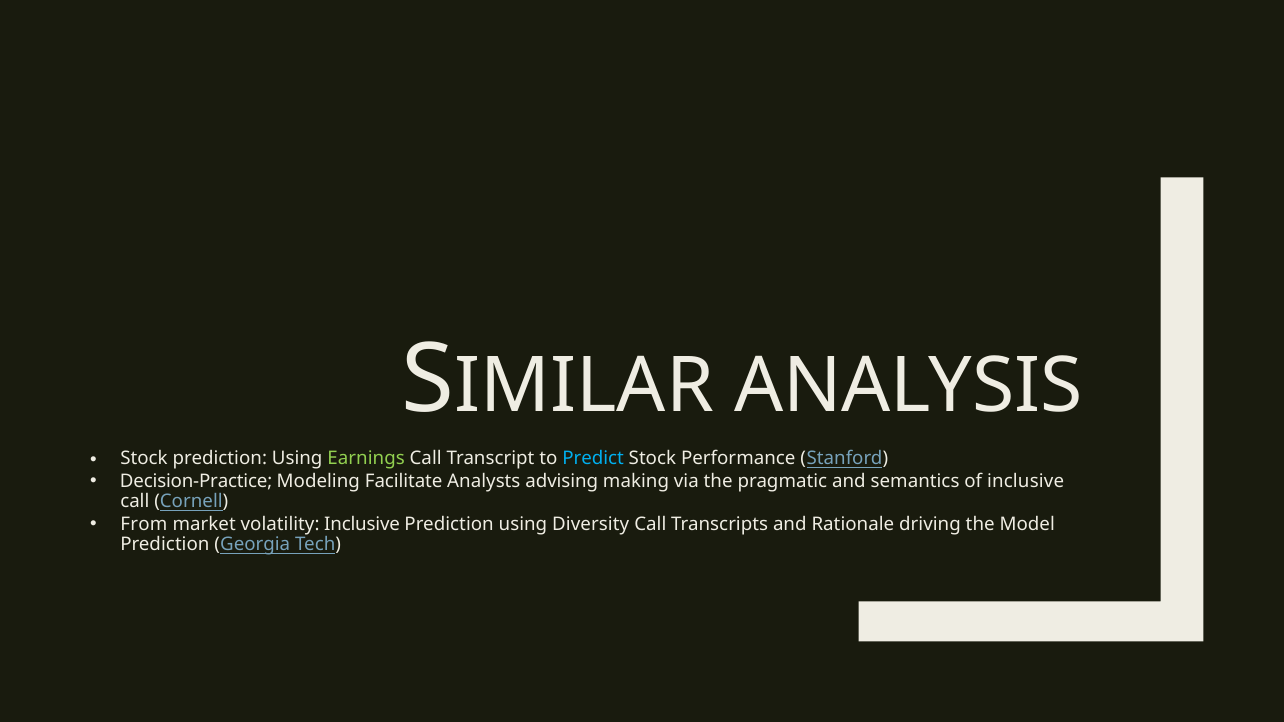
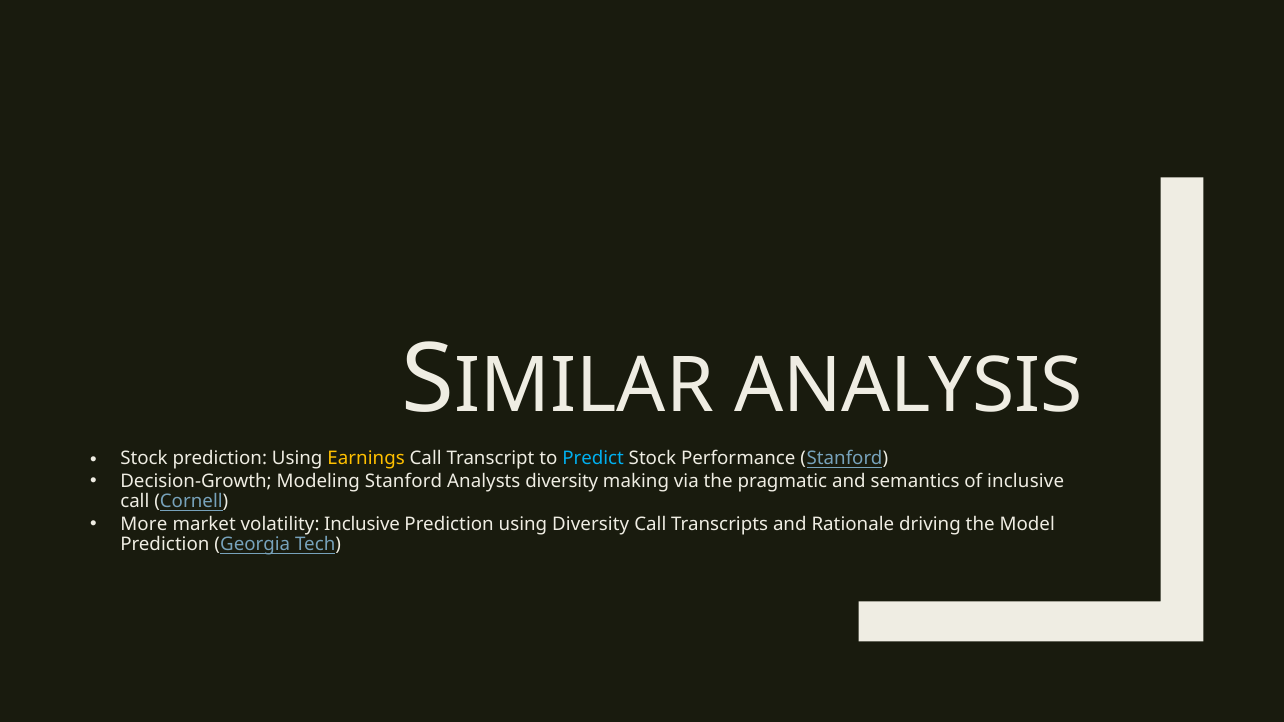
Earnings colour: light green -> yellow (366, 459)
Decision-Practice: Decision-Practice -> Decision-Growth (196, 482)
Modeling Facilitate: Facilitate -> Stanford (404, 482)
Analysts advising: advising -> diversity (562, 482)
From: From -> More (144, 525)
